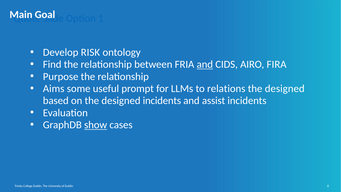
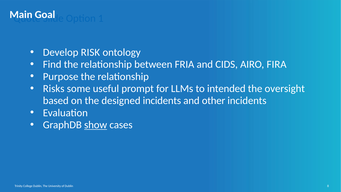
and underline: present -> none (205, 64)
Aims: Aims -> Risks (54, 89)
relations: relations -> intended (226, 89)
designed: designed -> oversight (285, 89)
assist: assist -> other (214, 101)
